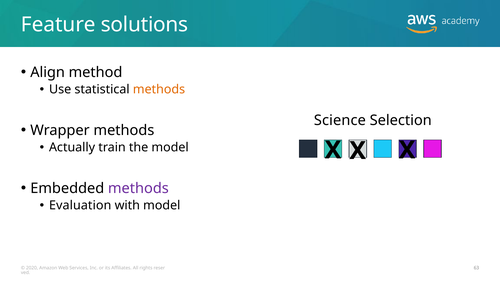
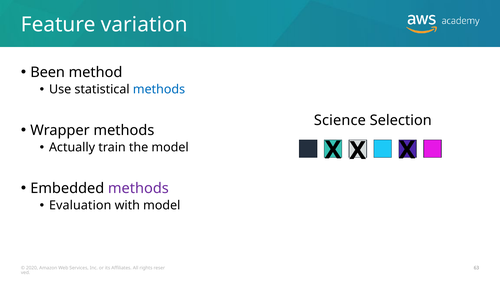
solutions: solutions -> variation (144, 25)
Align: Align -> Been (48, 72)
methods colour: orange -> blue (159, 90)
